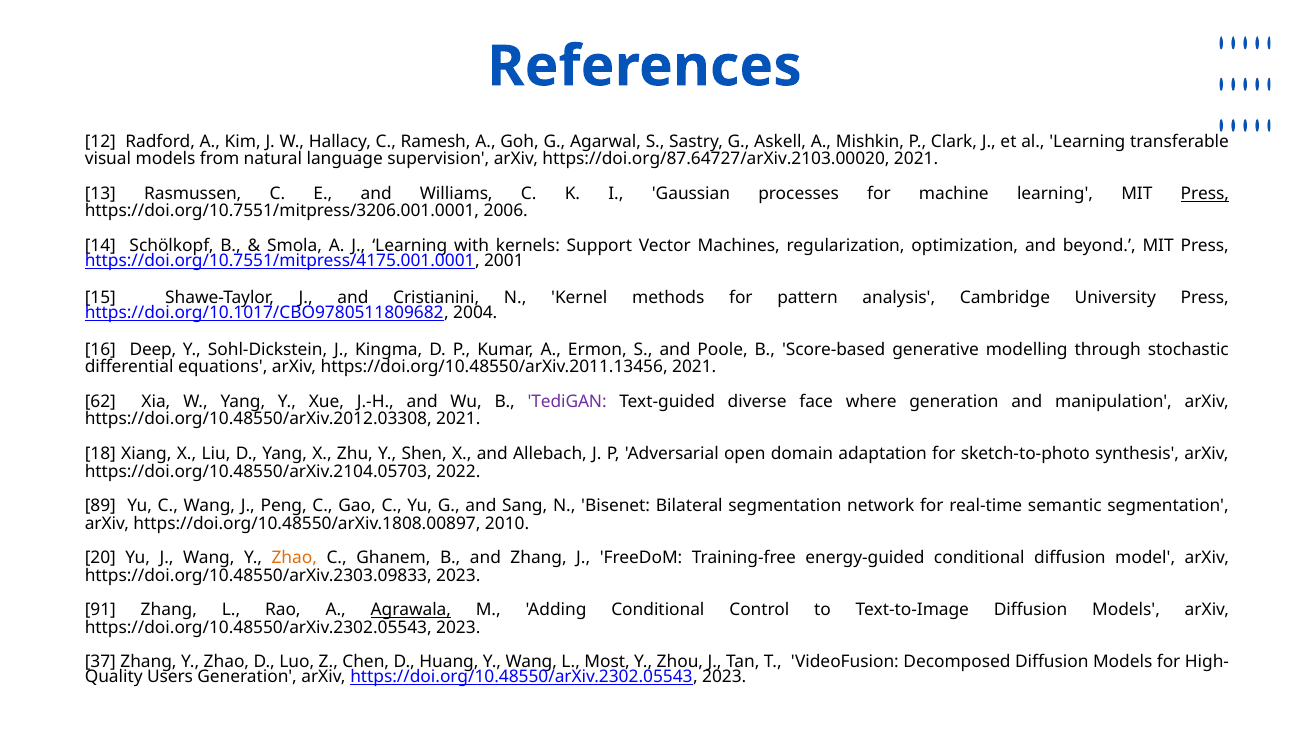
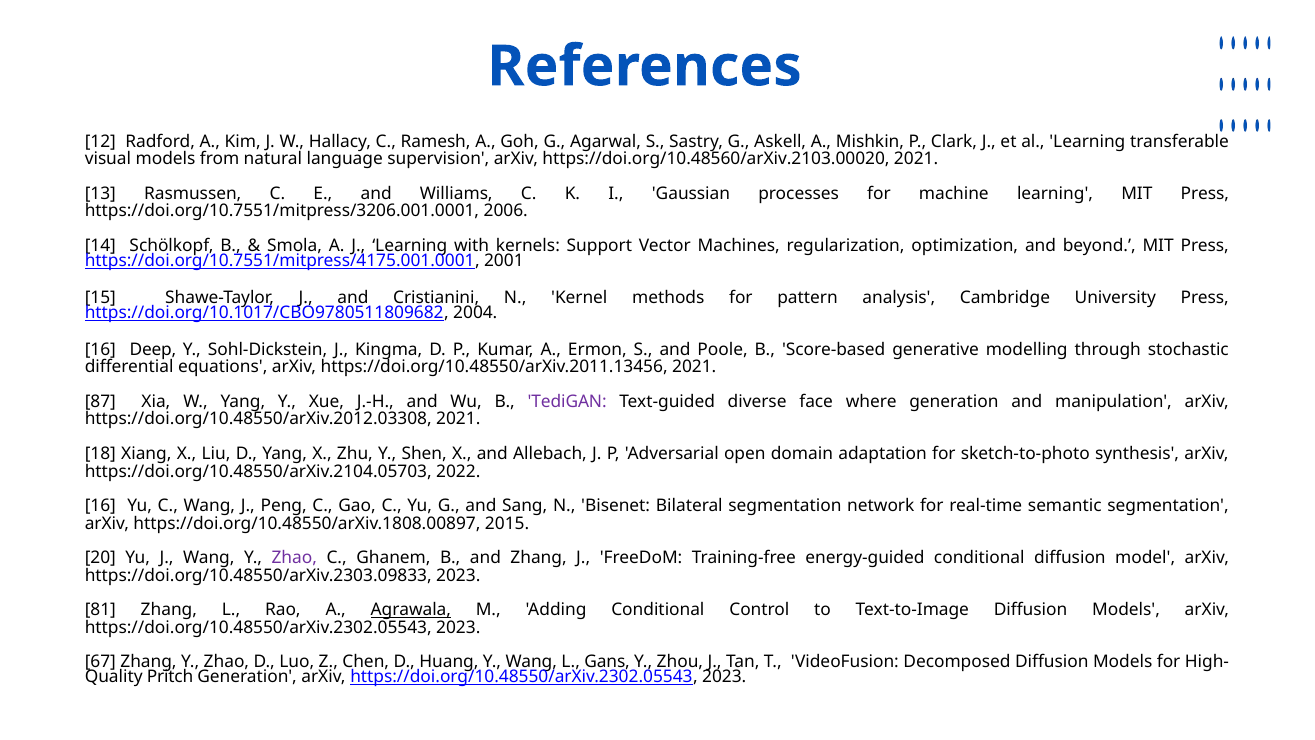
https://doi.org/87.64727/arXiv.2103.00020: https://doi.org/87.64727/arXiv.2103.00020 -> https://doi.org/10.48560/arXiv.2103.00020 (716, 159)
Press underline: present -> none (1205, 194)
62: 62 -> 87 (100, 402)
89: 89 -> 16 (100, 506)
2010: 2010 -> 2015 (507, 523)
Zhao colour: orange -> purple (294, 558)
91: 91 -> 81 (100, 610)
37: 37 -> 67 (100, 662)
Most: Most -> Gans (607, 662)
Users: Users -> Pritch (170, 676)
